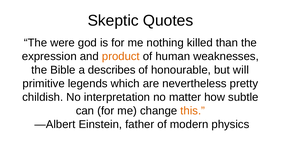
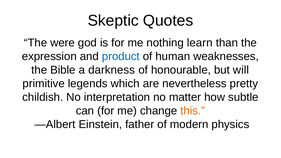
killed: killed -> learn (200, 43)
product colour: orange -> blue (121, 56)
describes: describes -> darkness (112, 70)
